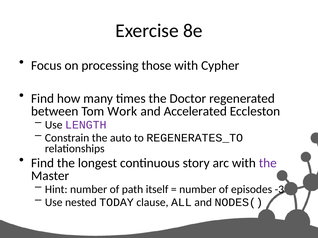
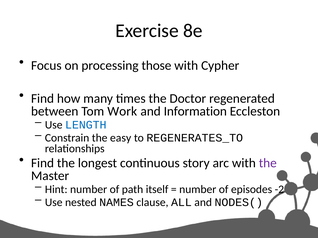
Accelerated: Accelerated -> Information (195, 111)
LENGTH colour: purple -> blue (86, 125)
auto: auto -> easy (121, 138)
-3: -3 -> -2 (279, 190)
TODAY: TODAY -> NAMES (117, 203)
